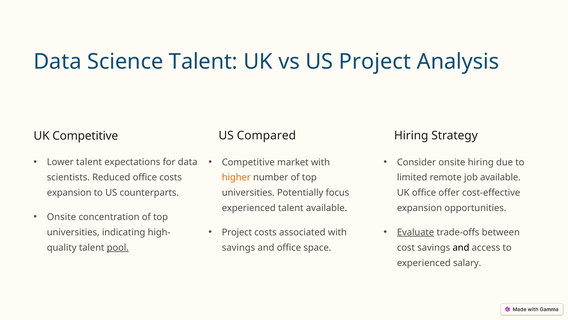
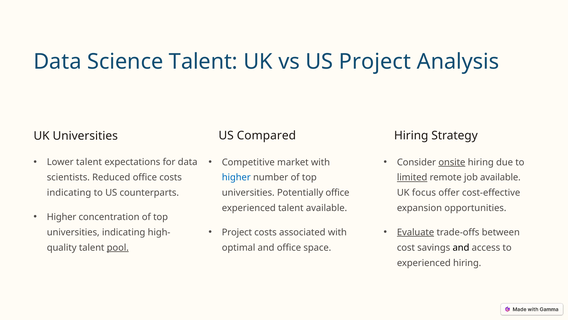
UK Competitive: Competitive -> Universities (85, 136)
onsite underline: none -> present (452, 162)
higher colour: orange -> blue (236, 177)
limited underline: none -> present (412, 177)
expansion: expansion -> indicating (69, 193)
Potentially focus: focus -> office (337, 193)
UK office: office -> focus (424, 193)
Onsite: Onsite -> Higher (62, 217)
savings: savings -> optimal (239, 247)
experienced salary: salary -> hiring (467, 263)
